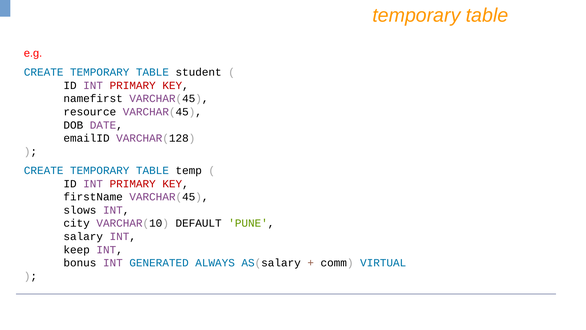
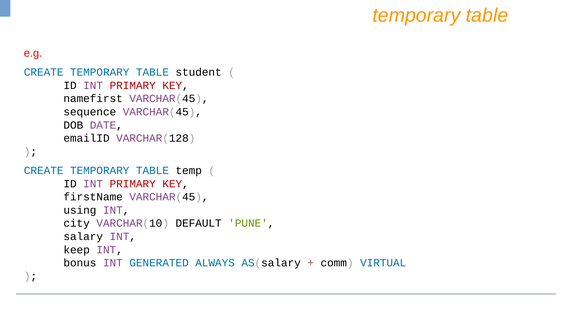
resource: resource -> sequence (90, 112)
slows: slows -> using (80, 210)
